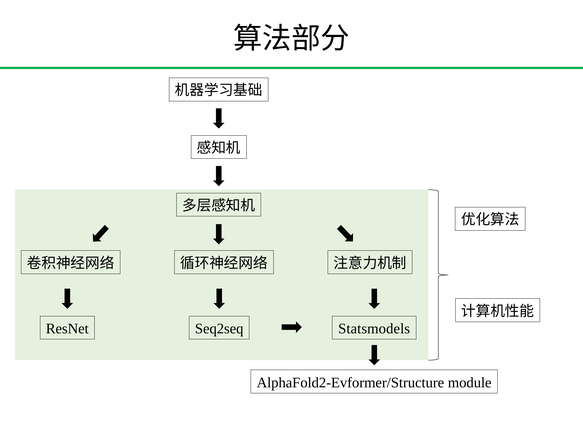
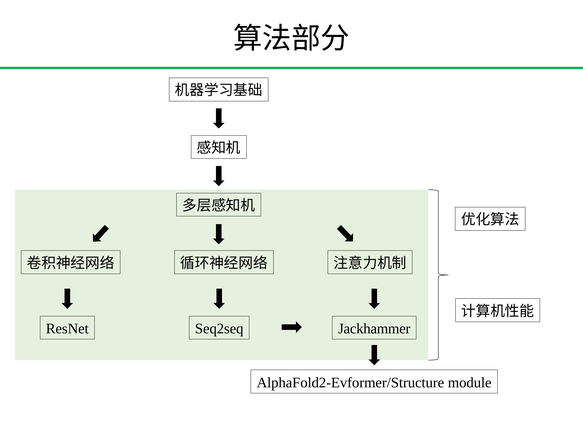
Statsmodels: Statsmodels -> Jackhammer (374, 328)
